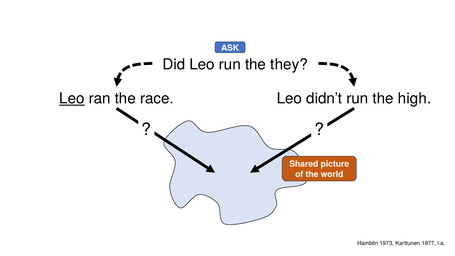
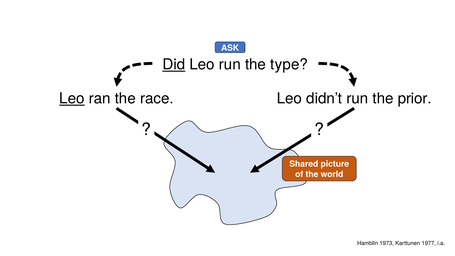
Did underline: none -> present (174, 65)
they: they -> type (289, 65)
high: high -> prior (415, 99)
